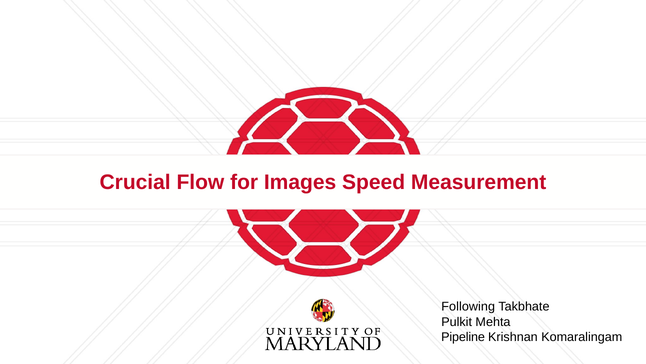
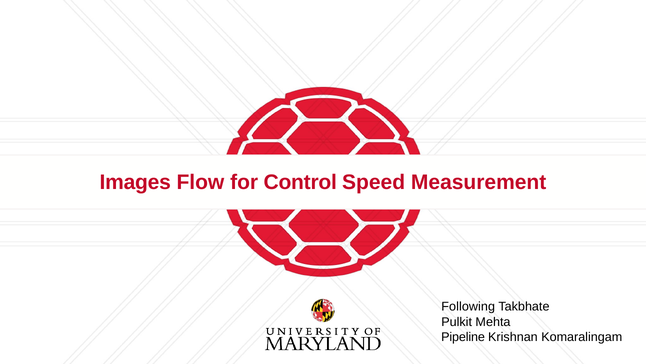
Crucial: Crucial -> Images (135, 182)
Images: Images -> Control (300, 182)
